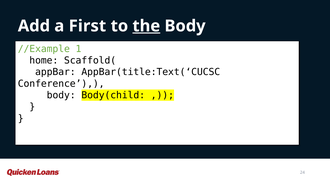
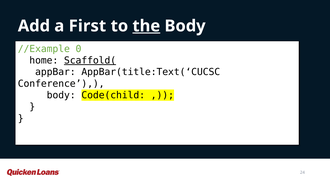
1: 1 -> 0 (79, 49)
Scaffold( underline: none -> present (90, 60)
Body(child: Body(child -> Code(child (113, 95)
